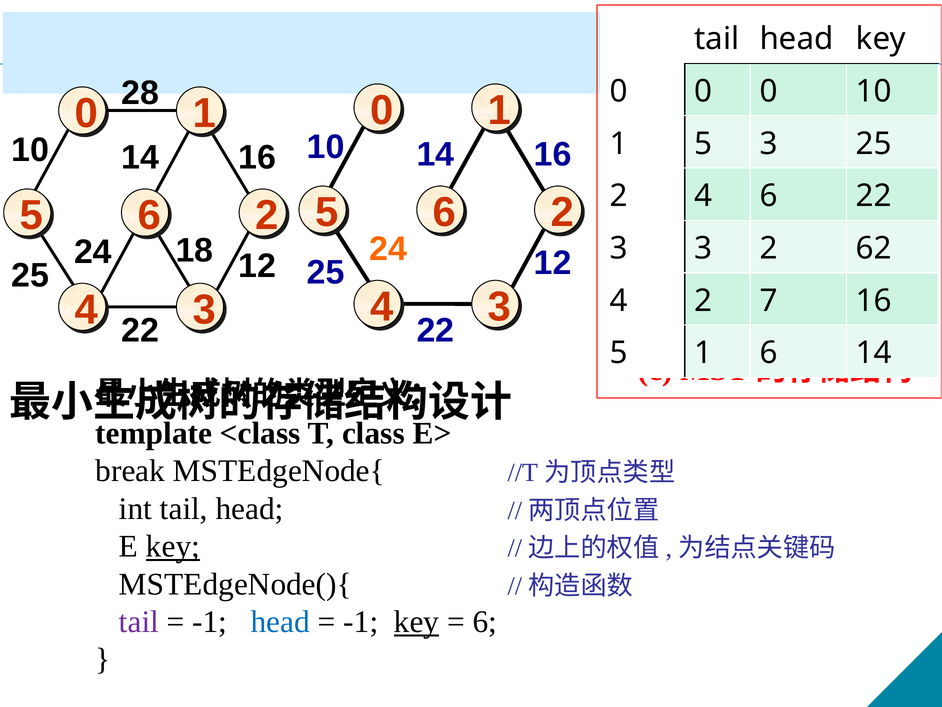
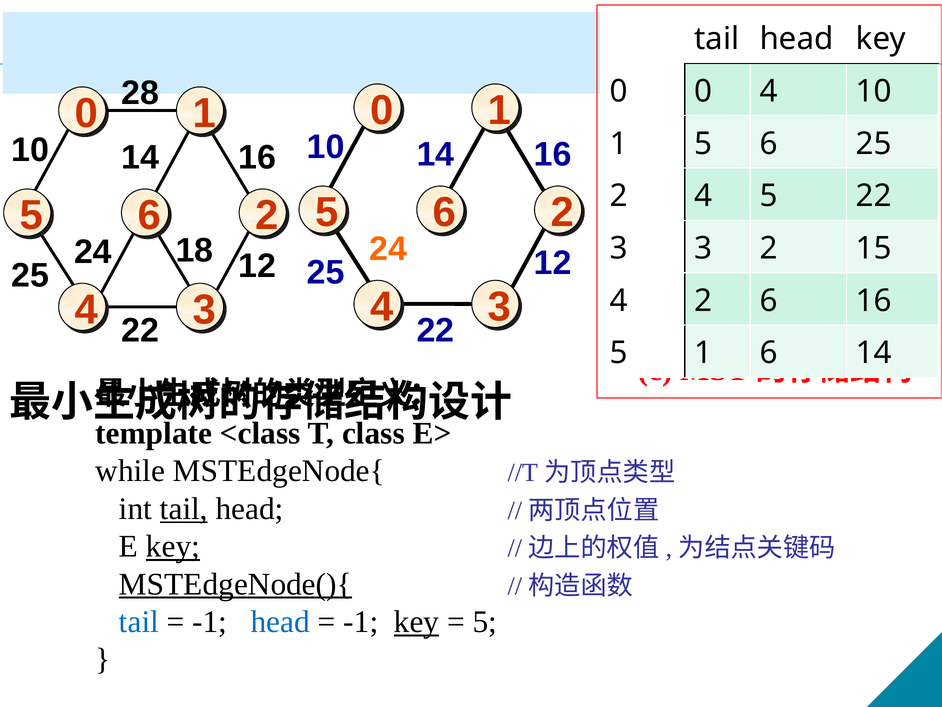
0: 0 -> 4 (769, 91)
3: 3 -> 6 (769, 144)
6: 6 -> 5 (769, 196)
62: 62 -> 15 (874, 248)
7: 7 -> 6 (769, 301)
break: break -> while (130, 471)
tail underline: none -> present (184, 508)
MSTEdgeNode(){ underline: none -> present (235, 584)
tail colour: purple -> blue (139, 621)
6: 6 -> 5 (485, 621)
